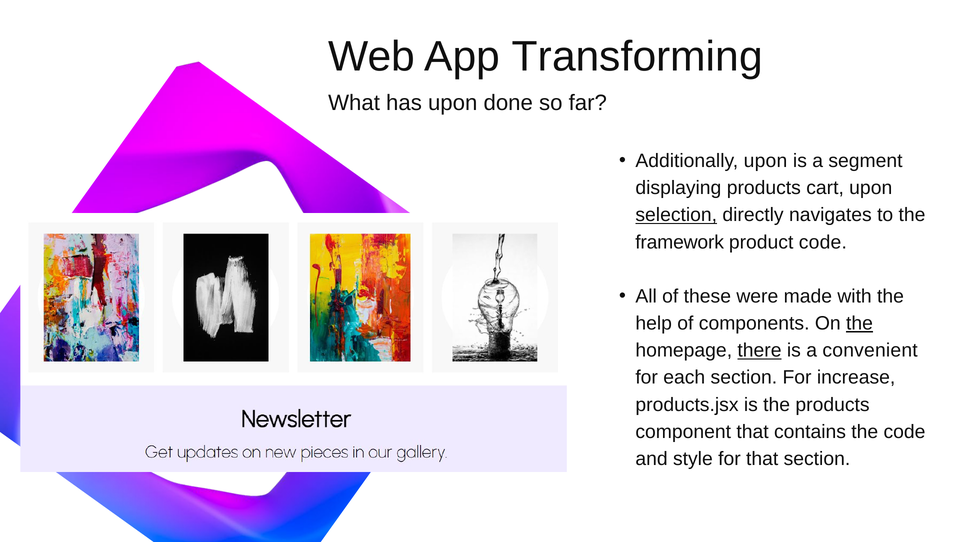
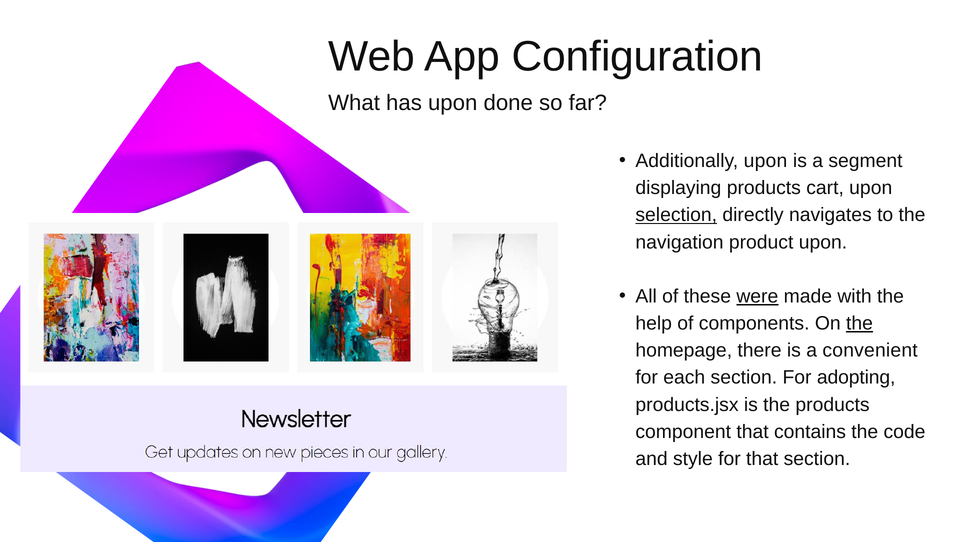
Transforming: Transforming -> Configuration (637, 57)
framework: framework -> navigation (679, 242)
product code: code -> upon (823, 242)
were underline: none -> present (757, 296)
there underline: present -> none (760, 350)
increase: increase -> adopting (856, 377)
